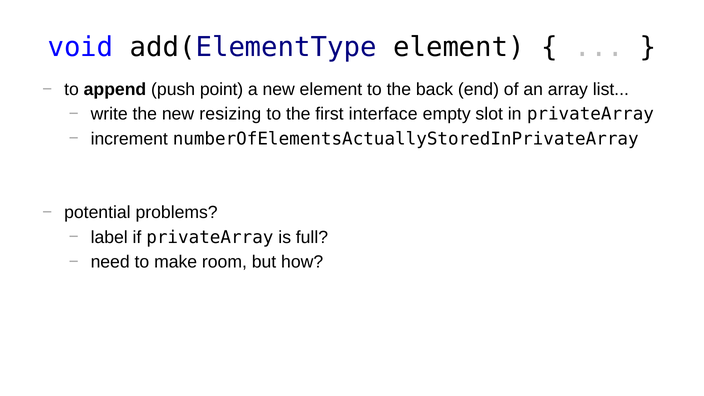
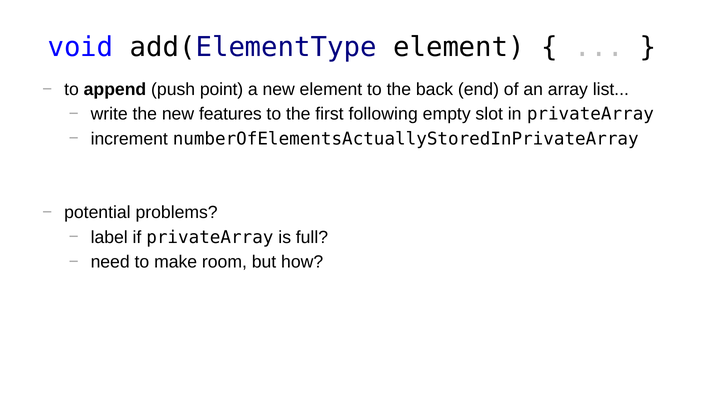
resizing: resizing -> features (230, 114)
interface: interface -> following (383, 114)
